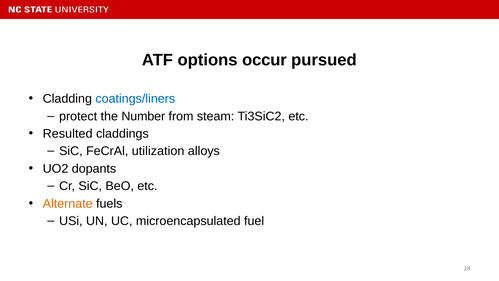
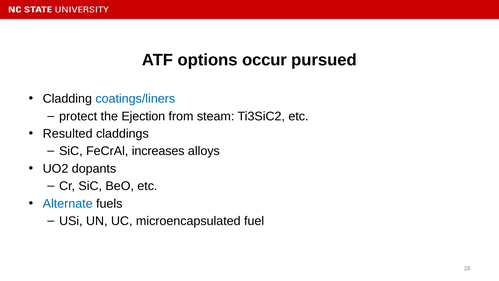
Number: Number -> Ejection (143, 116)
utilization: utilization -> increases (158, 151)
Alternate colour: orange -> blue (68, 203)
